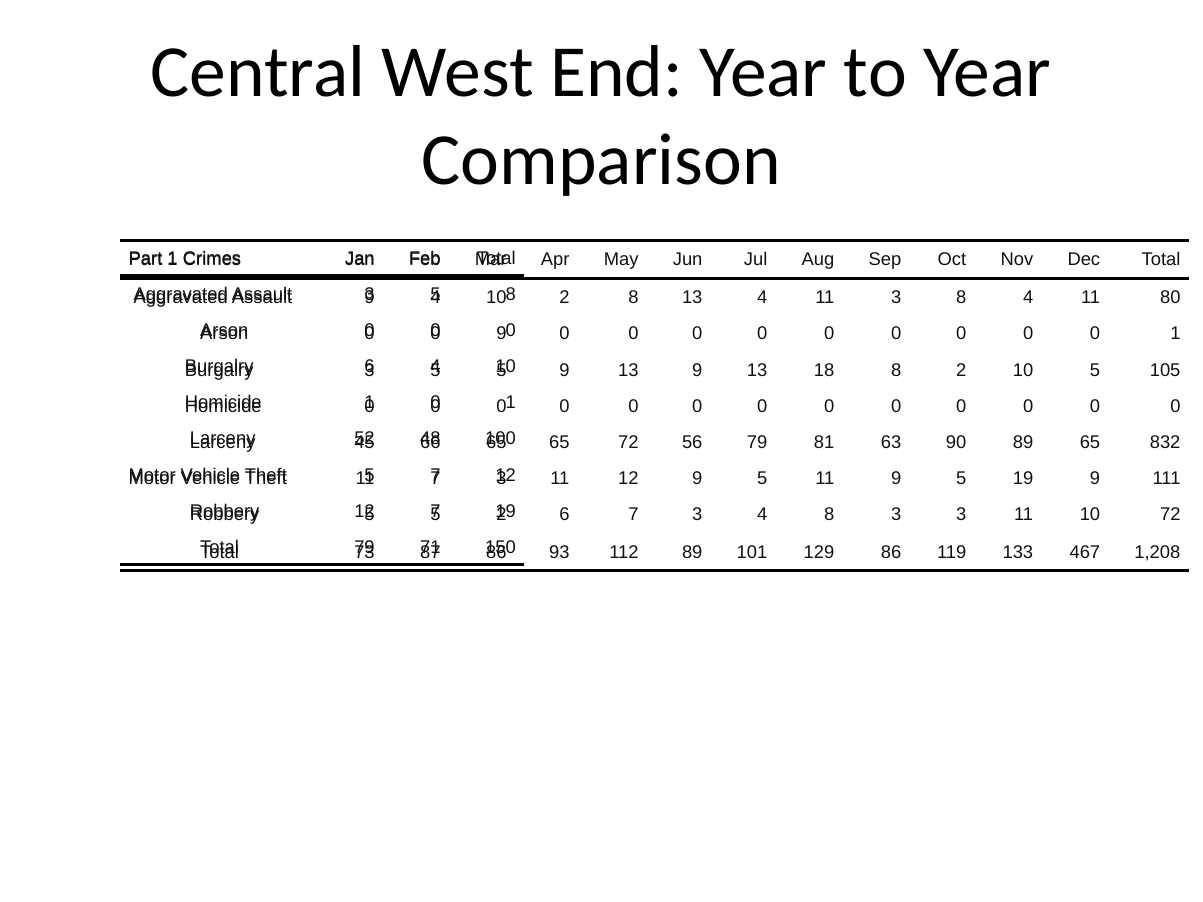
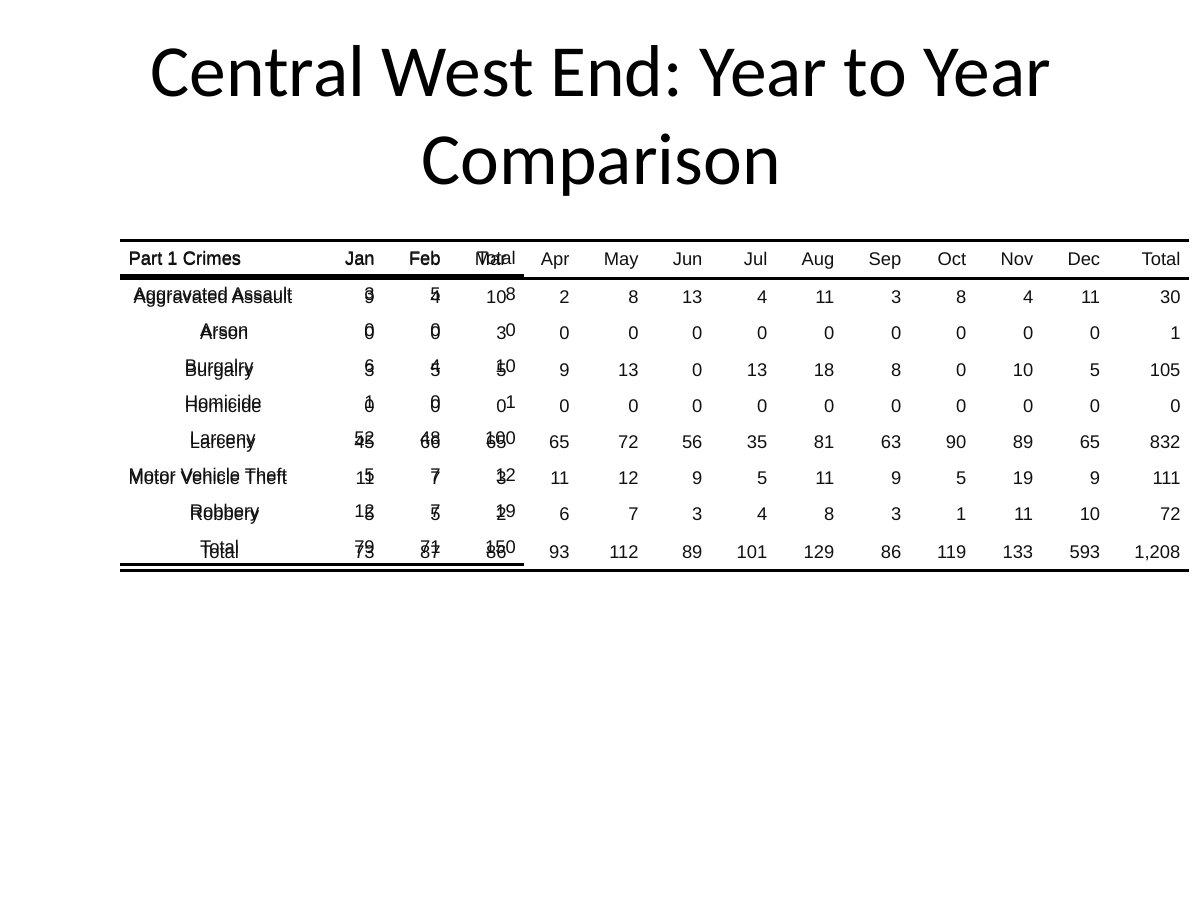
80: 80 -> 30 (1170, 298)
9: 9 -> 3 (502, 334)
13 9: 9 -> 0 (697, 370)
8 2: 2 -> 0 (961, 370)
56 79: 79 -> 35 (757, 442)
3 3: 3 -> 1 (961, 515)
467: 467 -> 593 (1085, 552)
